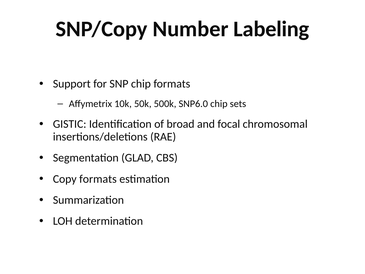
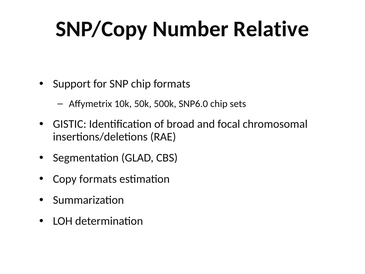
Labeling: Labeling -> Relative (271, 29)
